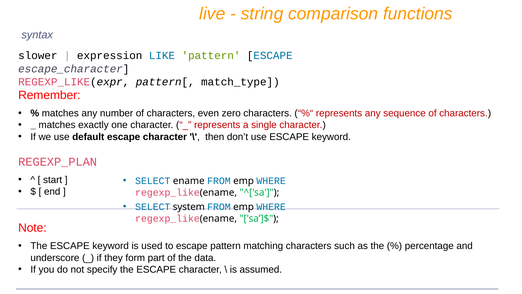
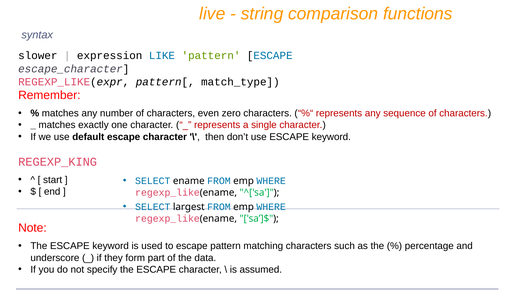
REGEXP_PLAN: REGEXP_PLAN -> REGEXP_KING (58, 162)
system: system -> largest (189, 207)
